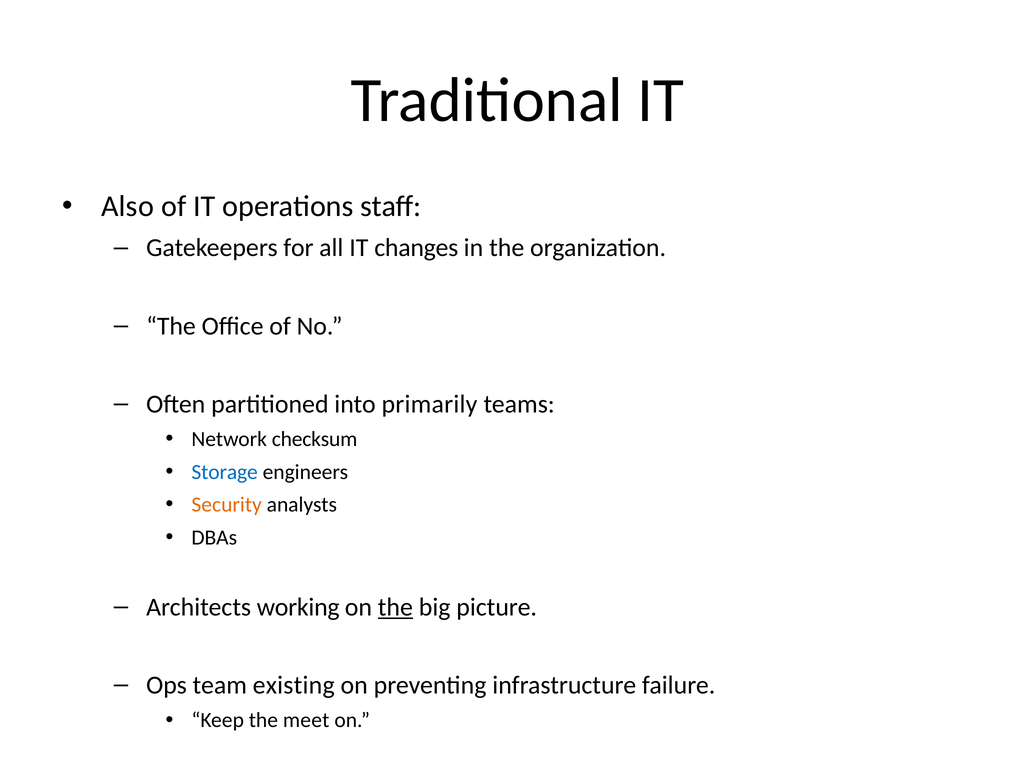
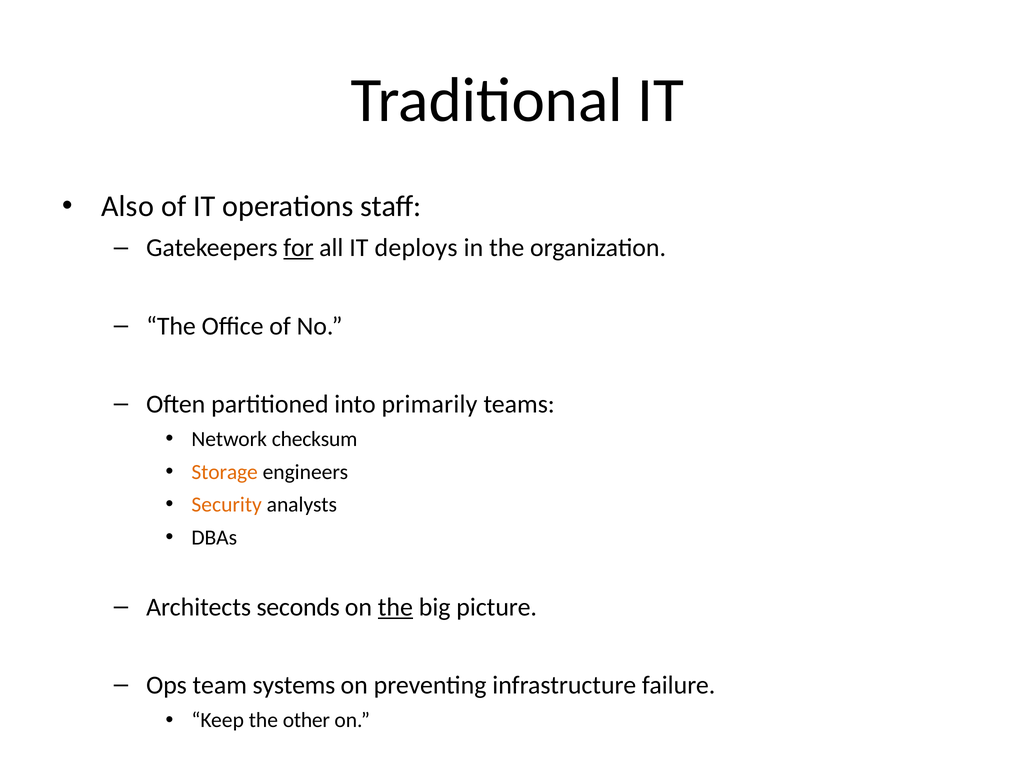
for underline: none -> present (298, 248)
changes: changes -> deploys (416, 248)
Storage colour: blue -> orange (225, 472)
working: working -> seconds (298, 607)
existing: existing -> systems (294, 686)
meet: meet -> other (306, 721)
